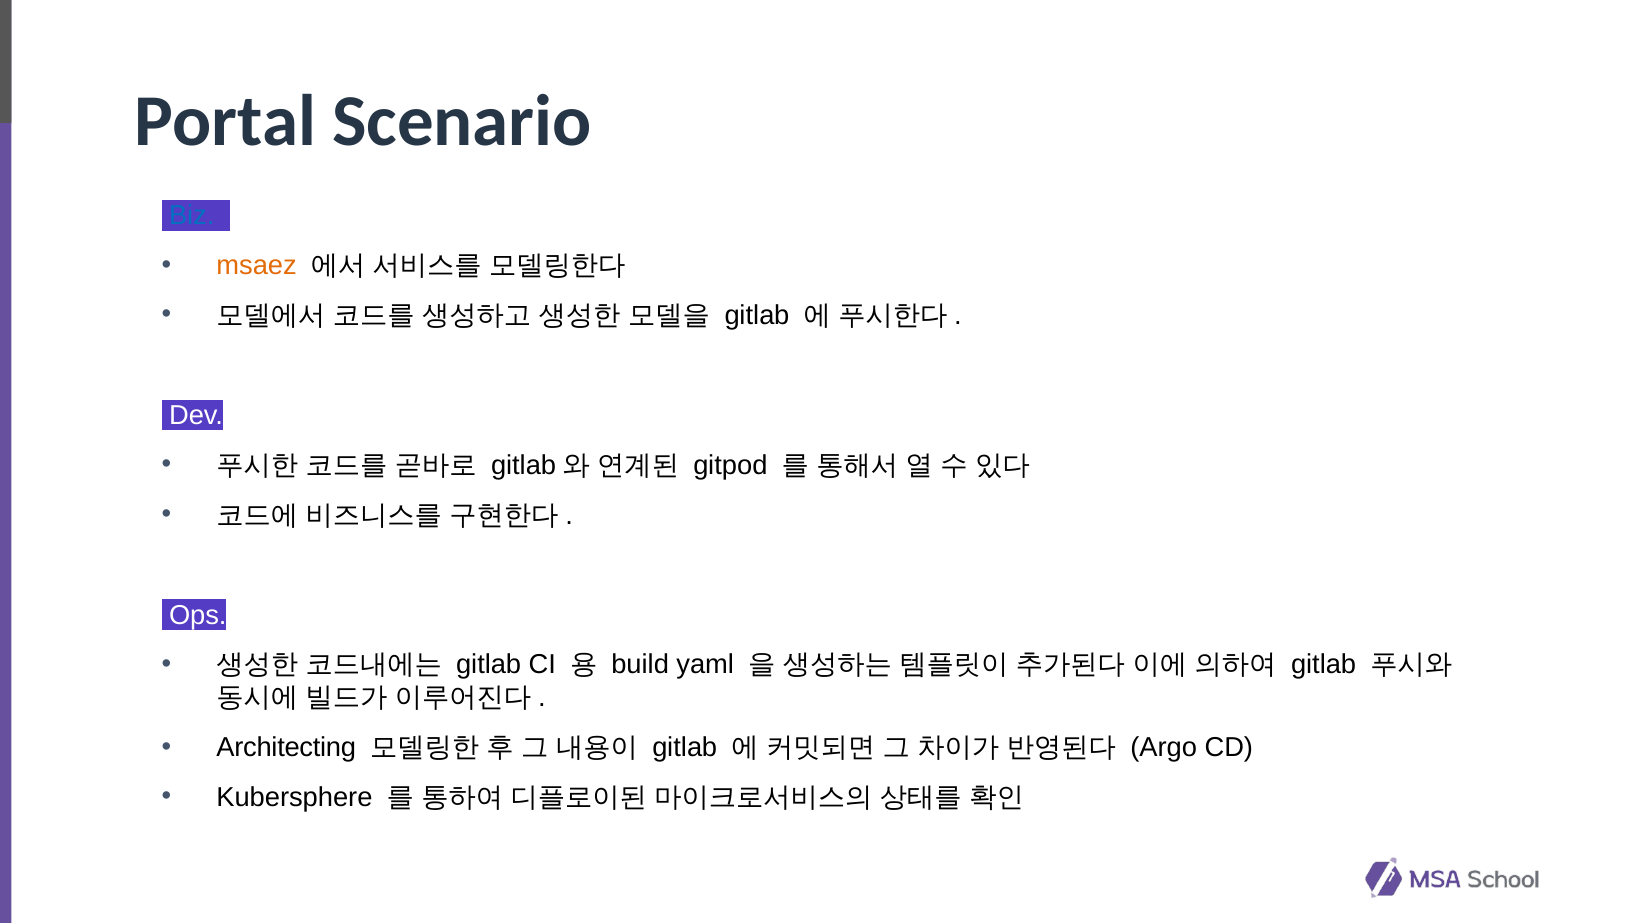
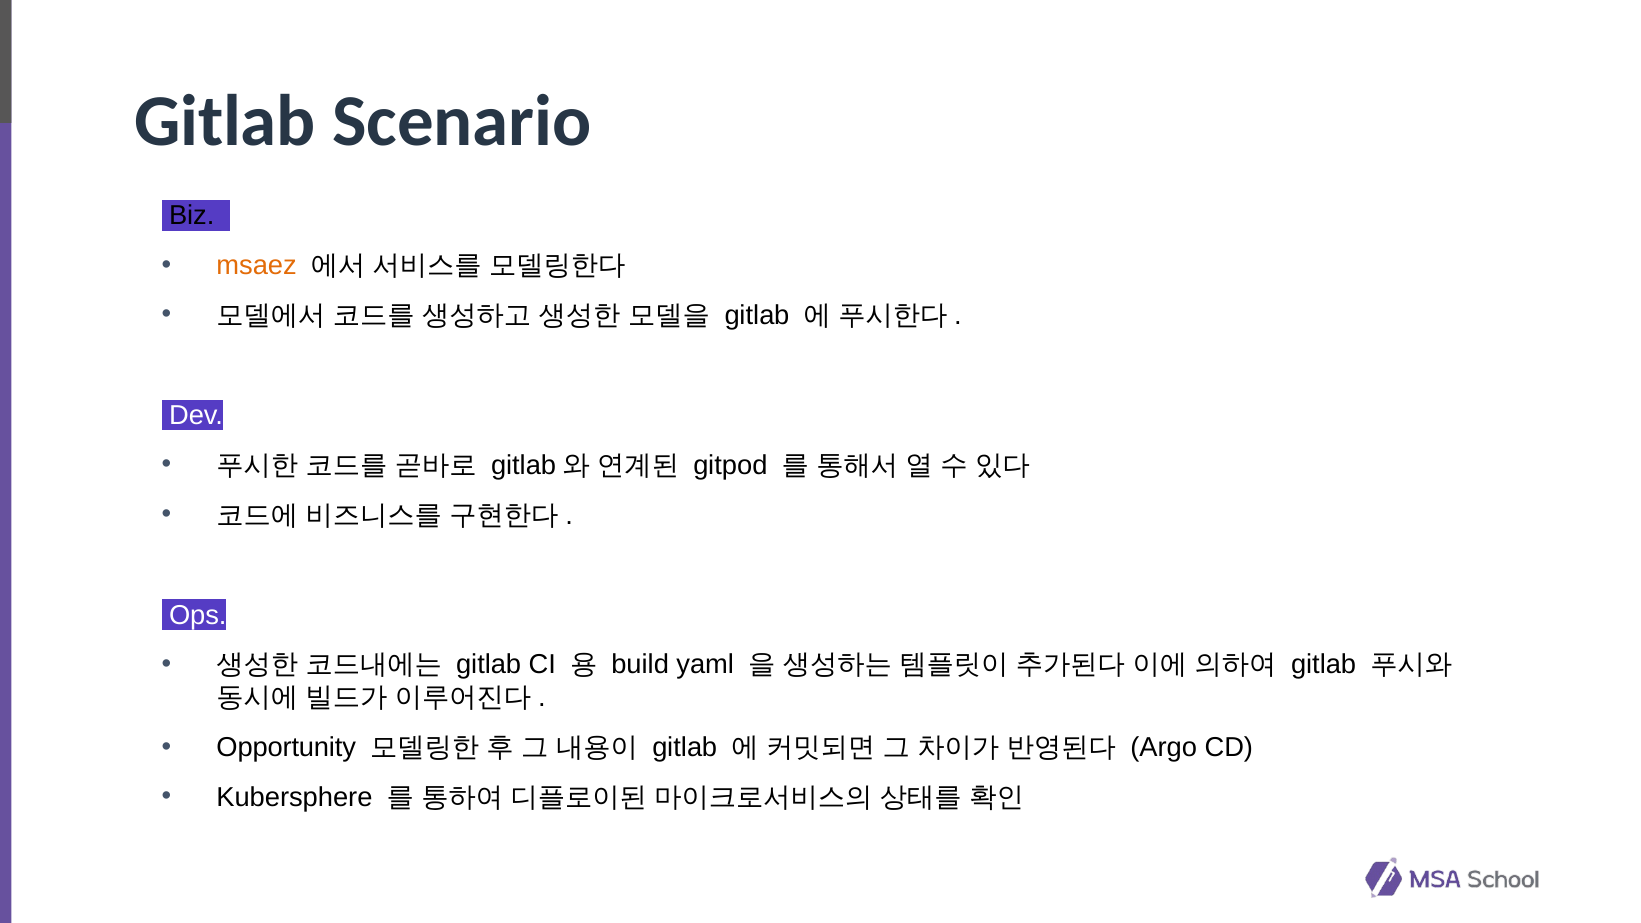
Portal: Portal -> Gitlab (225, 122)
Biz colour: blue -> black (192, 216)
Architecting: Architecting -> Opportunity (286, 748)
